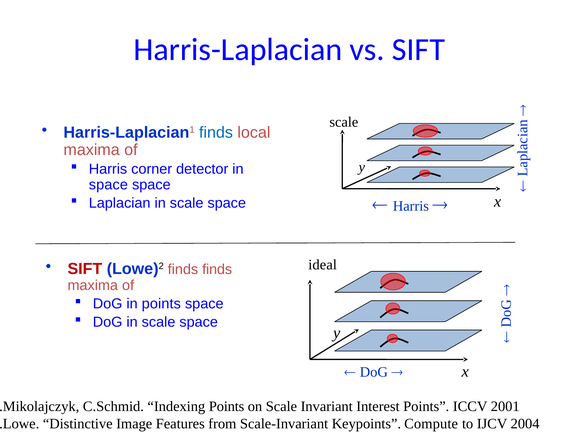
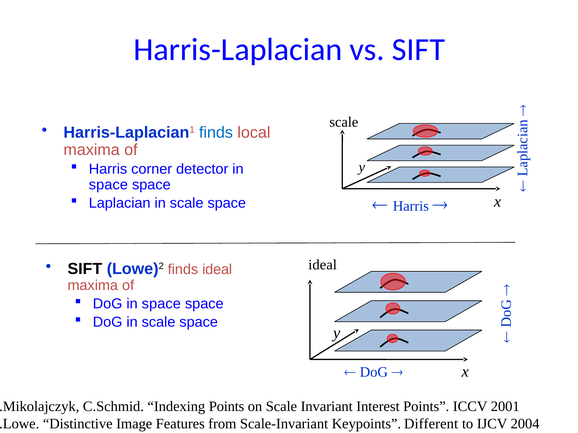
SIFT colour: red -> black (85, 269)
finds finds: finds -> ideal (217, 270)
DoG in points: points -> space (161, 304)
Compute: Compute -> Different (431, 424)
